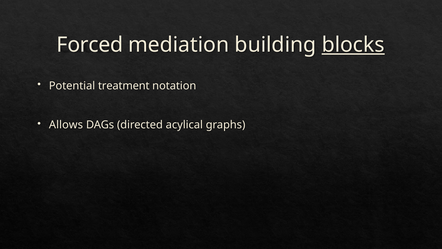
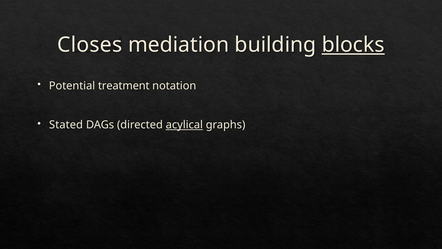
Forced: Forced -> Closes (90, 45)
Allows: Allows -> Stated (66, 125)
acylical underline: none -> present (184, 125)
